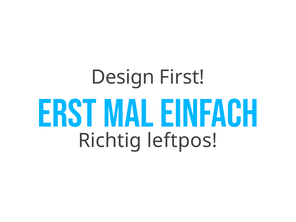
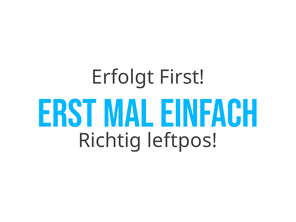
Design: Design -> Erfolgt (123, 77)
